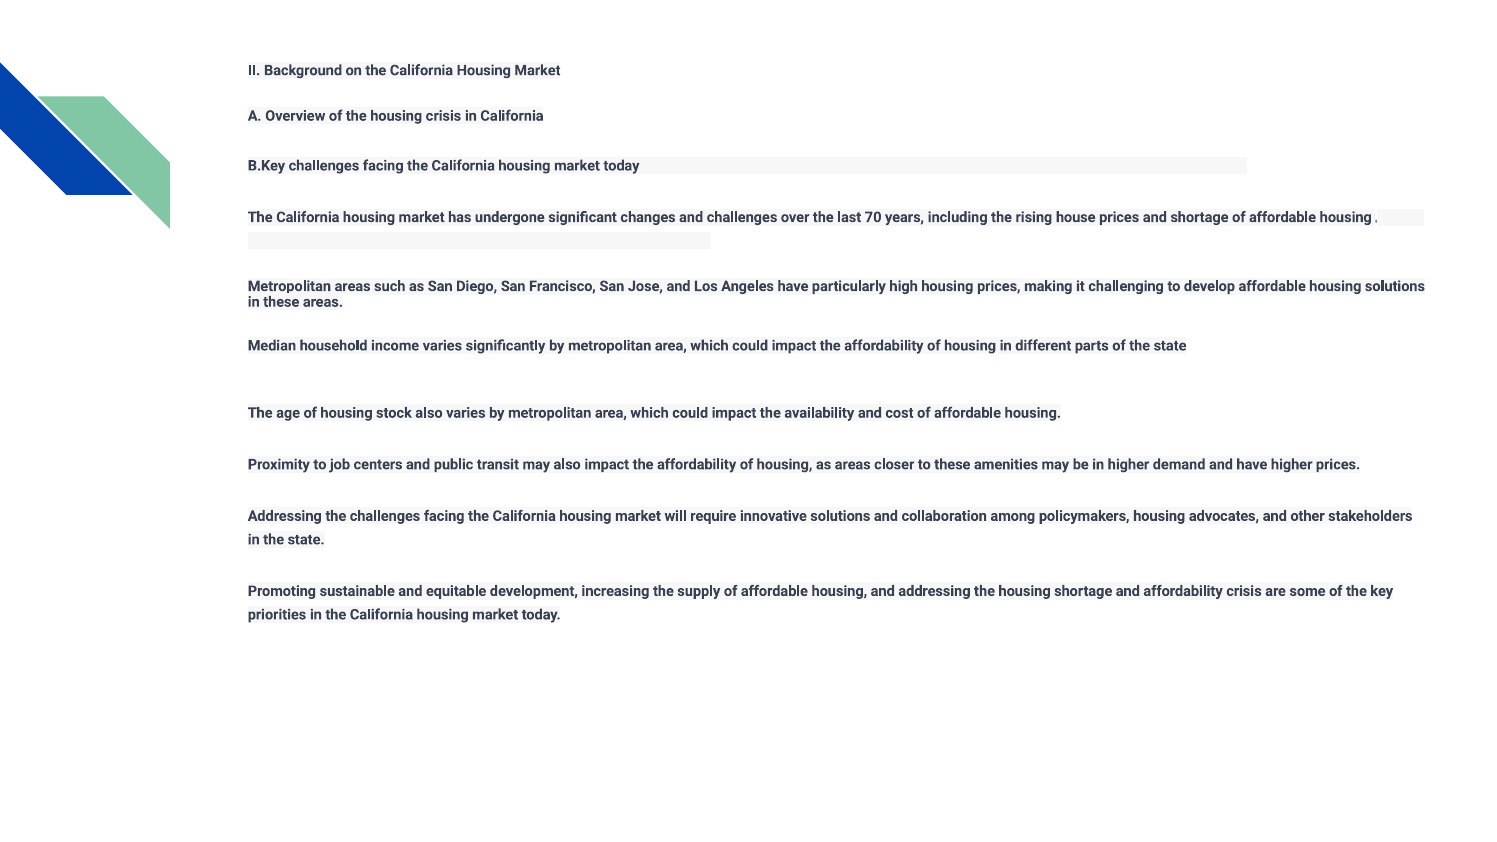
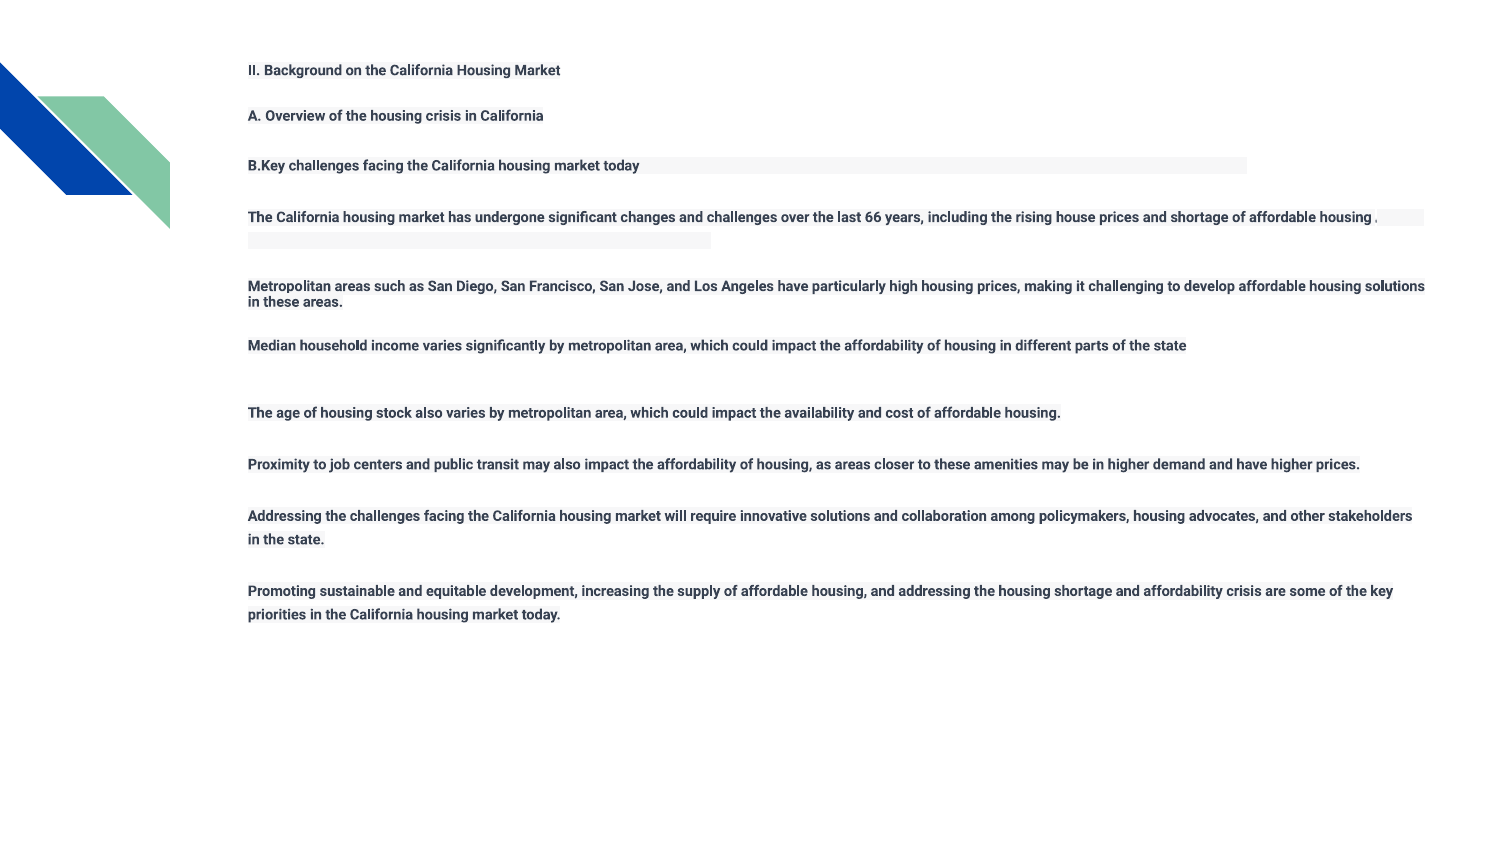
70: 70 -> 66 (873, 217)
